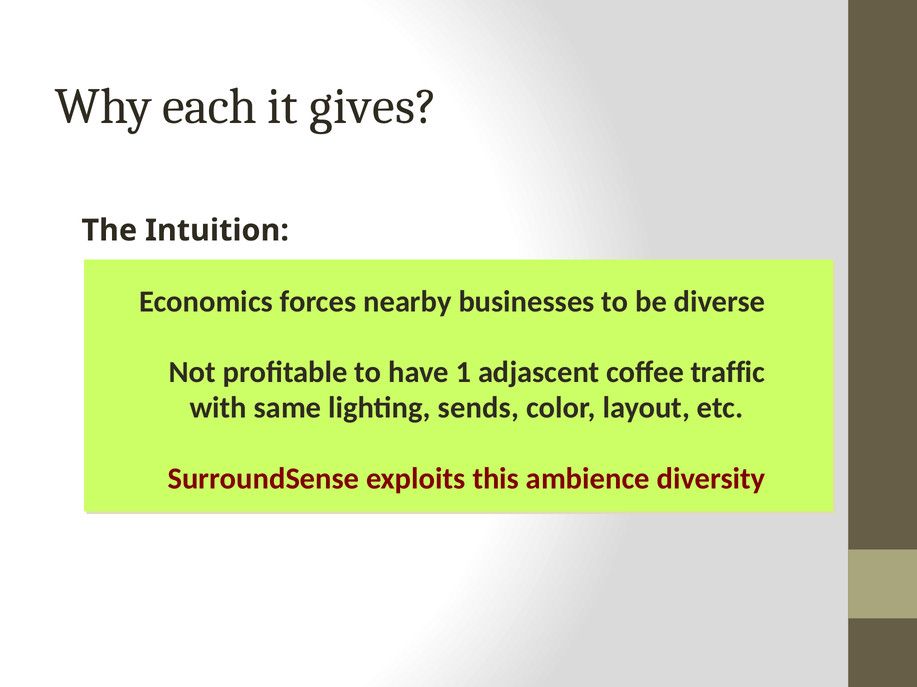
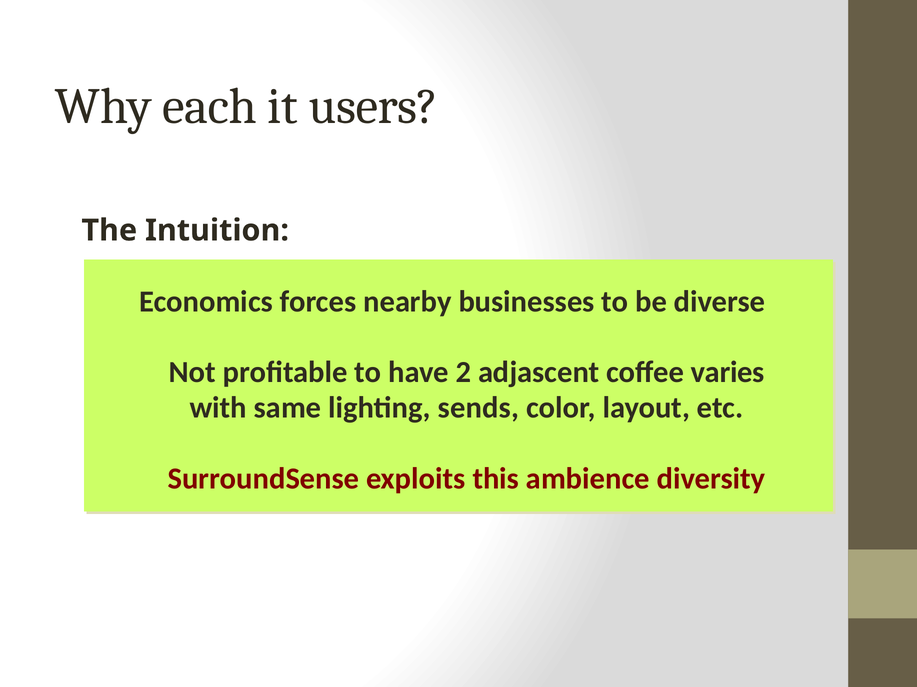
gives: gives -> users (374, 107)
1: 1 -> 2 (463, 373)
traffic: traffic -> varies (728, 373)
